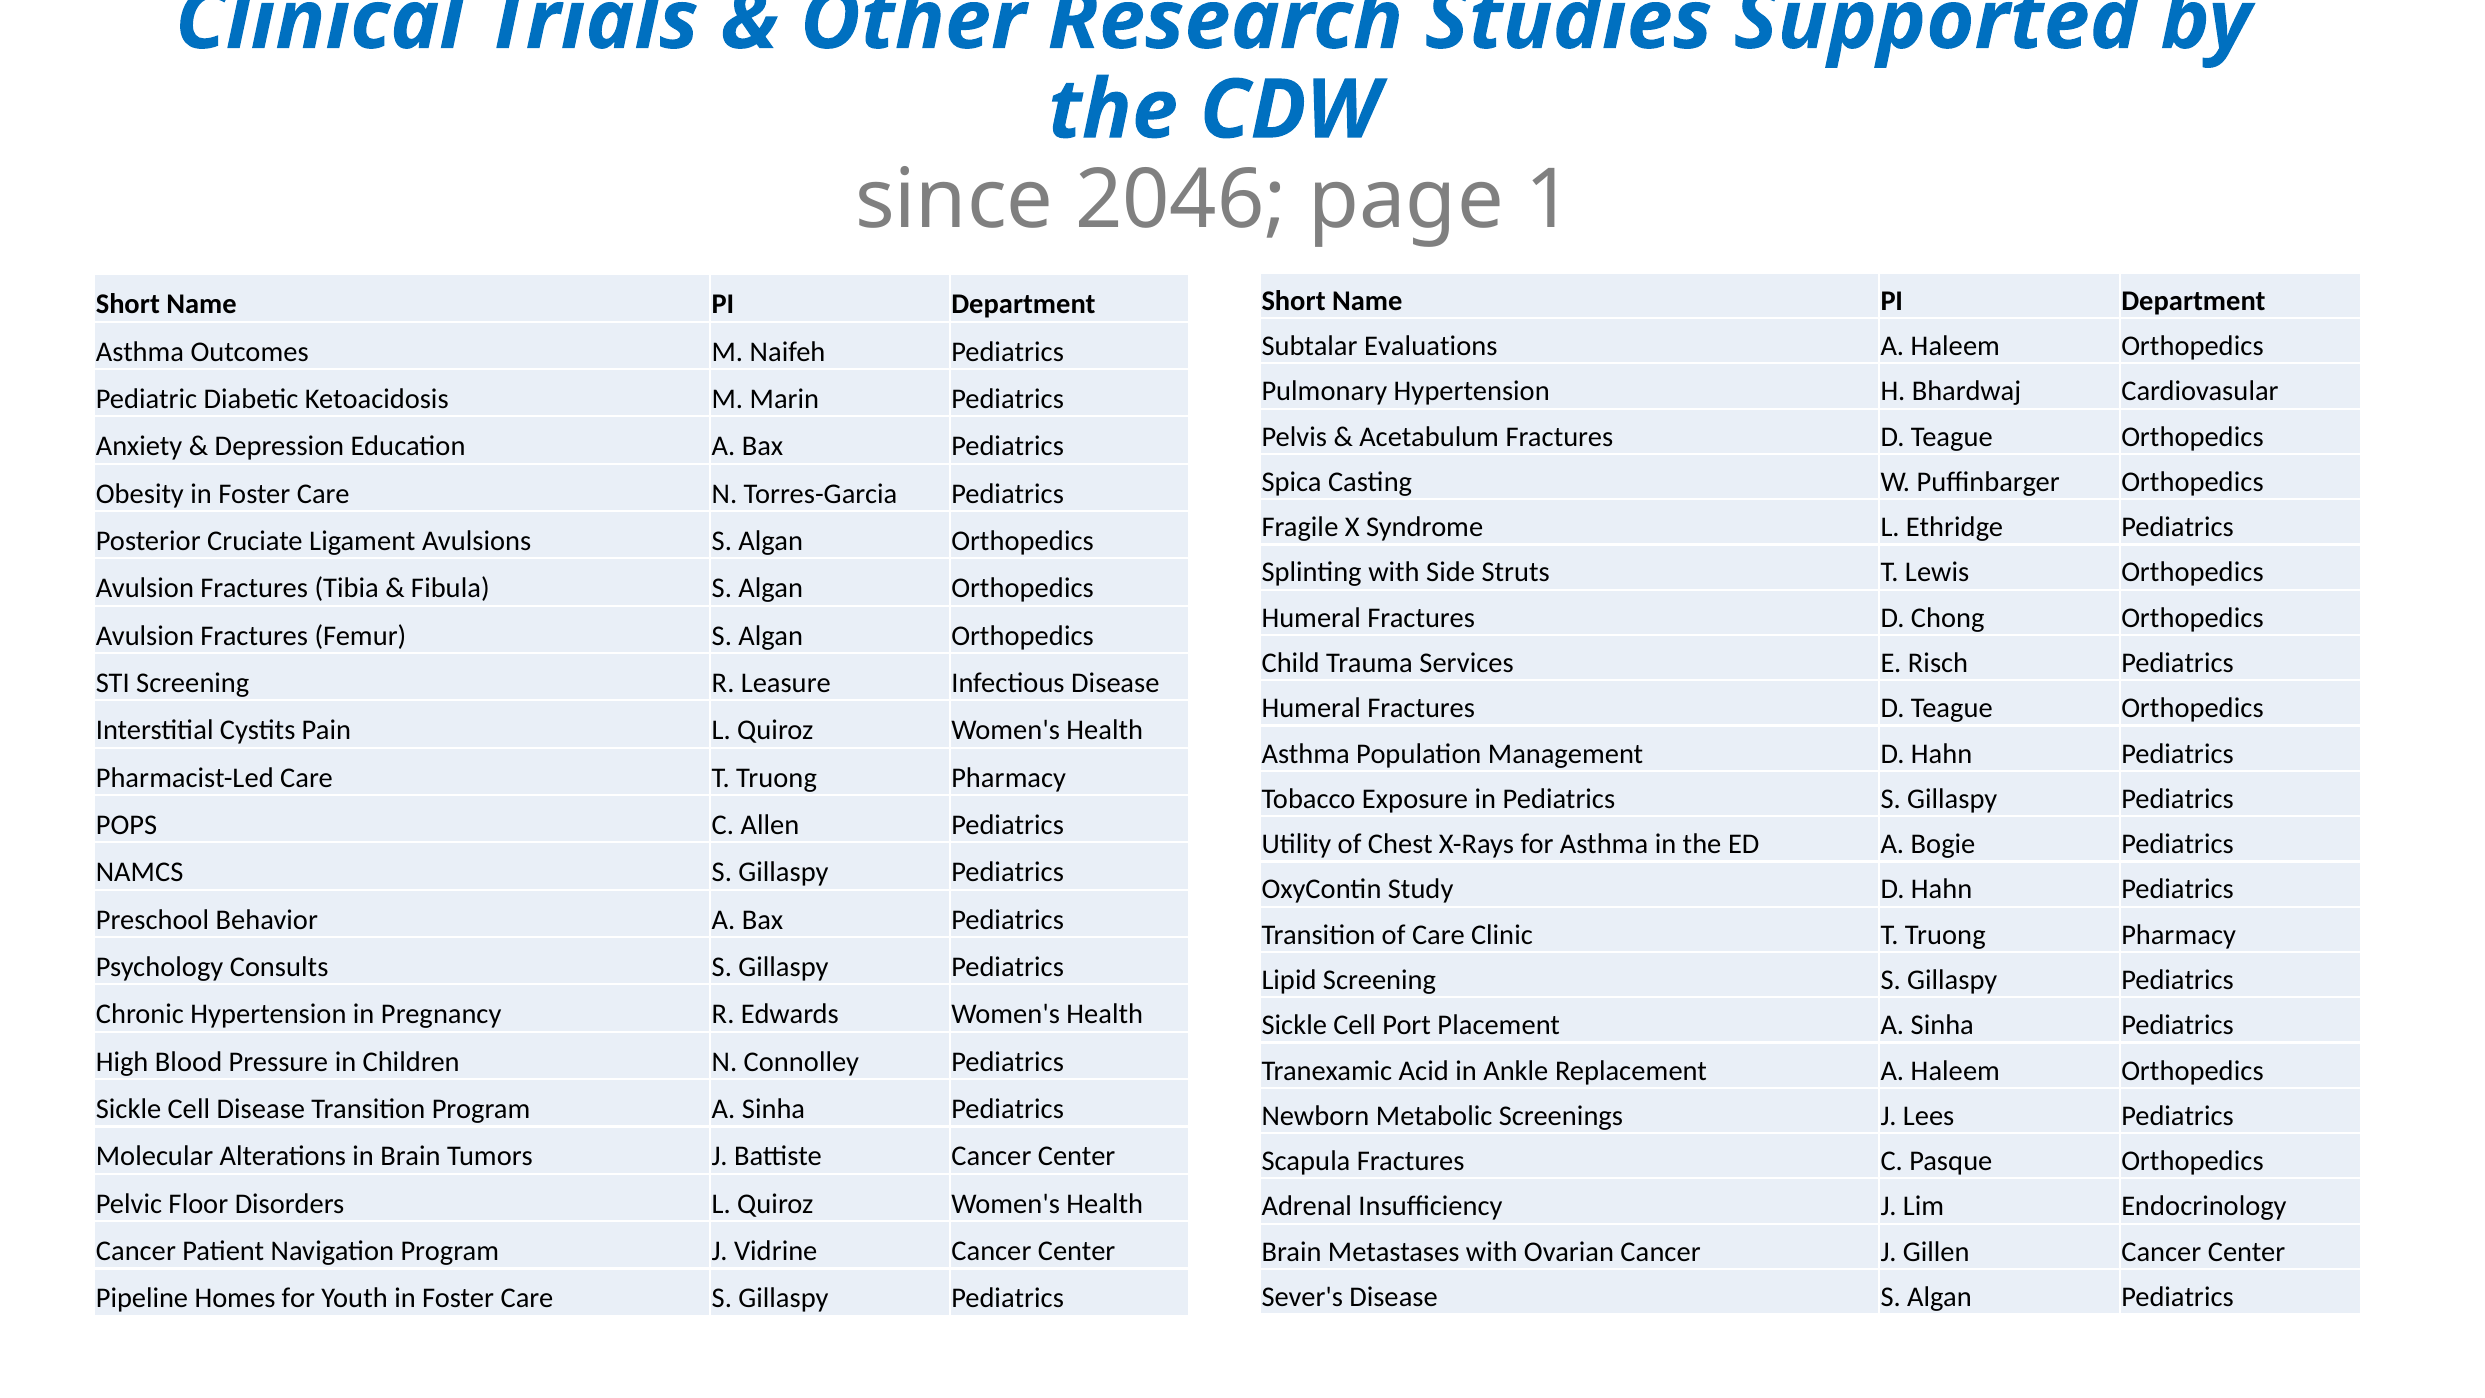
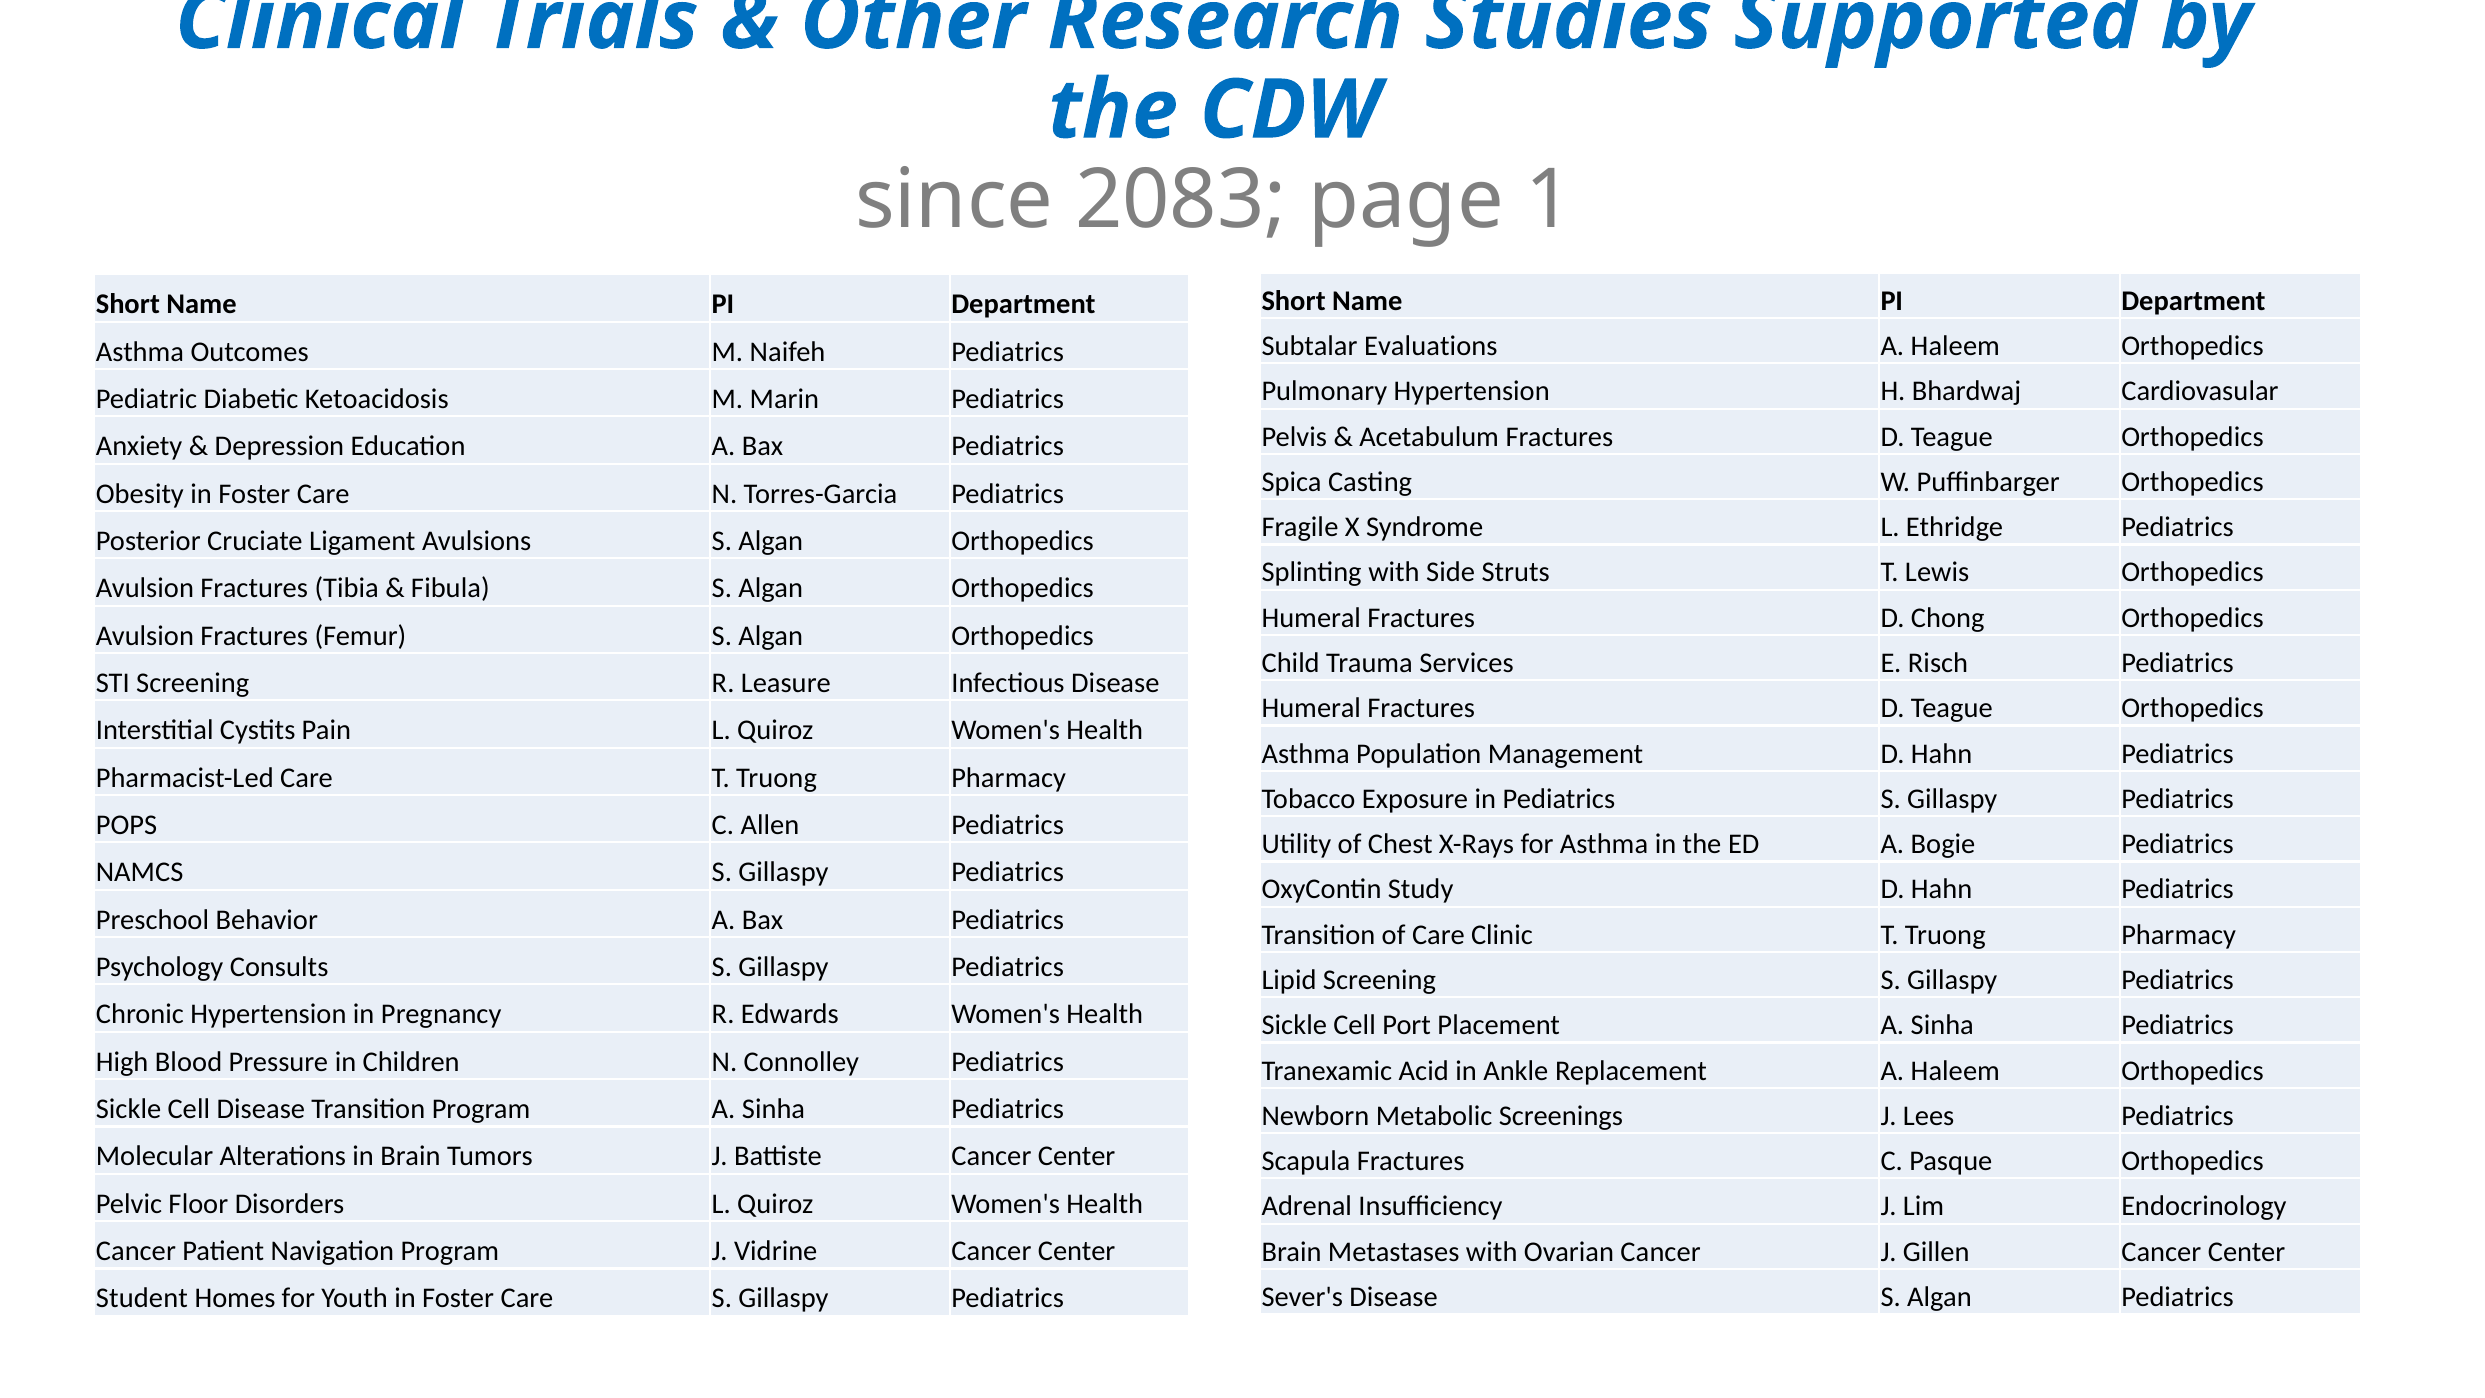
2046: 2046 -> 2083 (1181, 200)
Pipeline: Pipeline -> Student (142, 1298)
